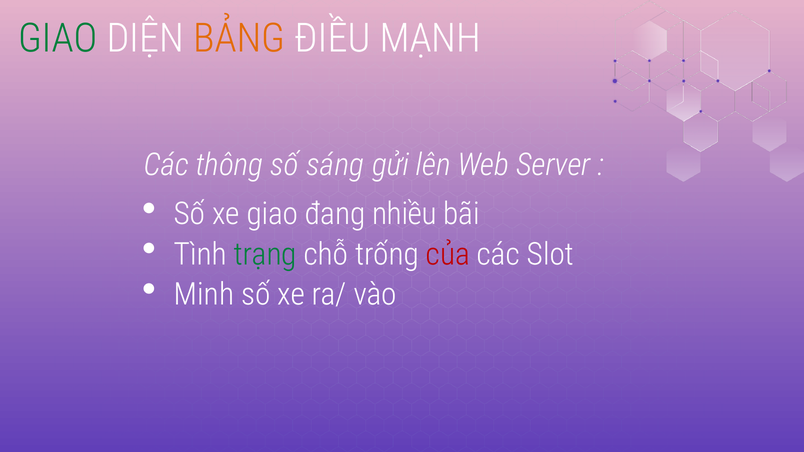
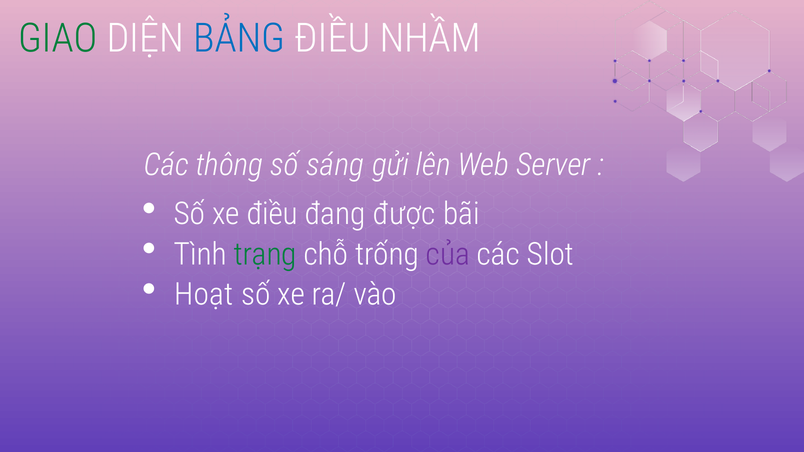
BẢNG colour: orange -> blue (239, 39)
MẠNH: MẠNH -> NHẦM (430, 39)
xe giao: giao -> điều (272, 214)
nhiều: nhiều -> được (404, 214)
của colour: red -> purple (448, 254)
Minh: Minh -> Hoạt (204, 295)
